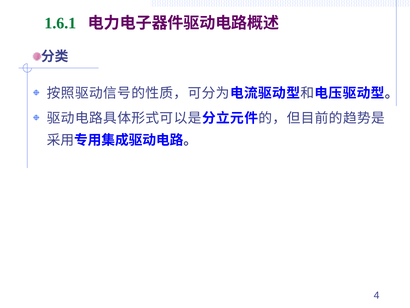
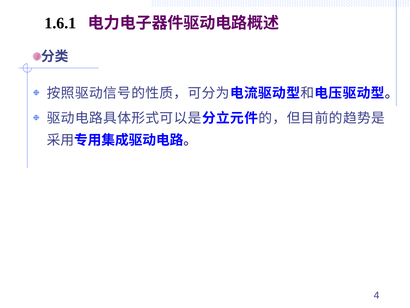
1.6.1 colour: green -> black (60, 23)
